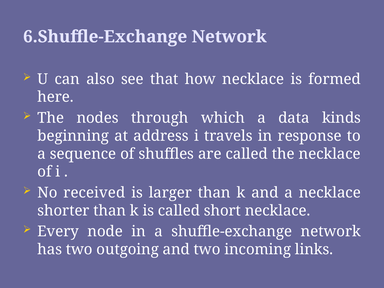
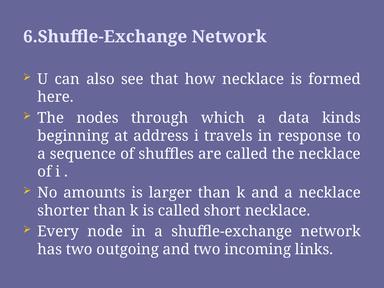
received: received -> amounts (94, 193)
